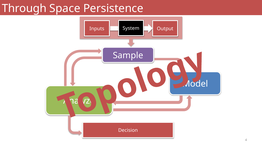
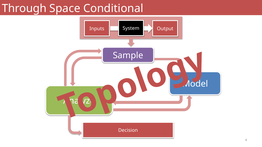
Persistence: Persistence -> Conditional (113, 8)
